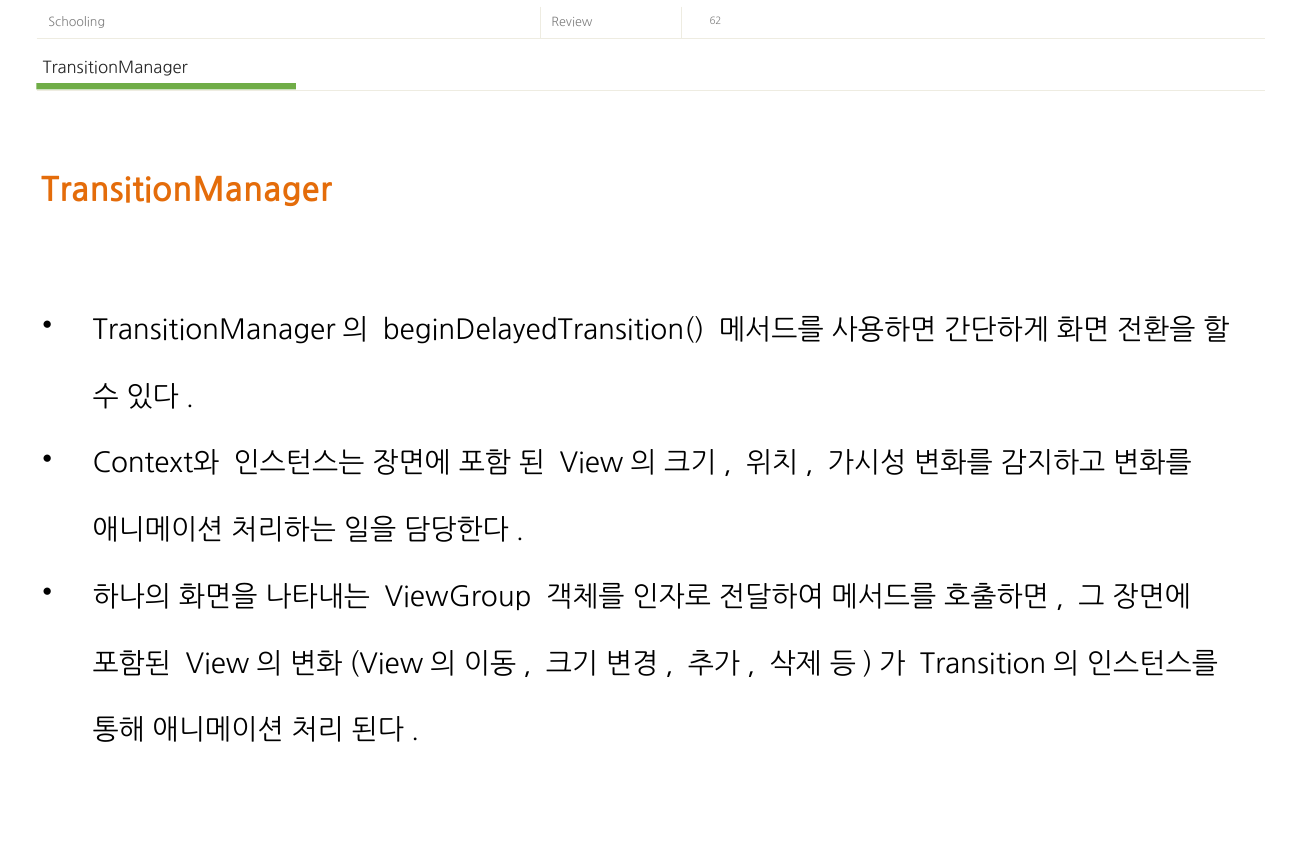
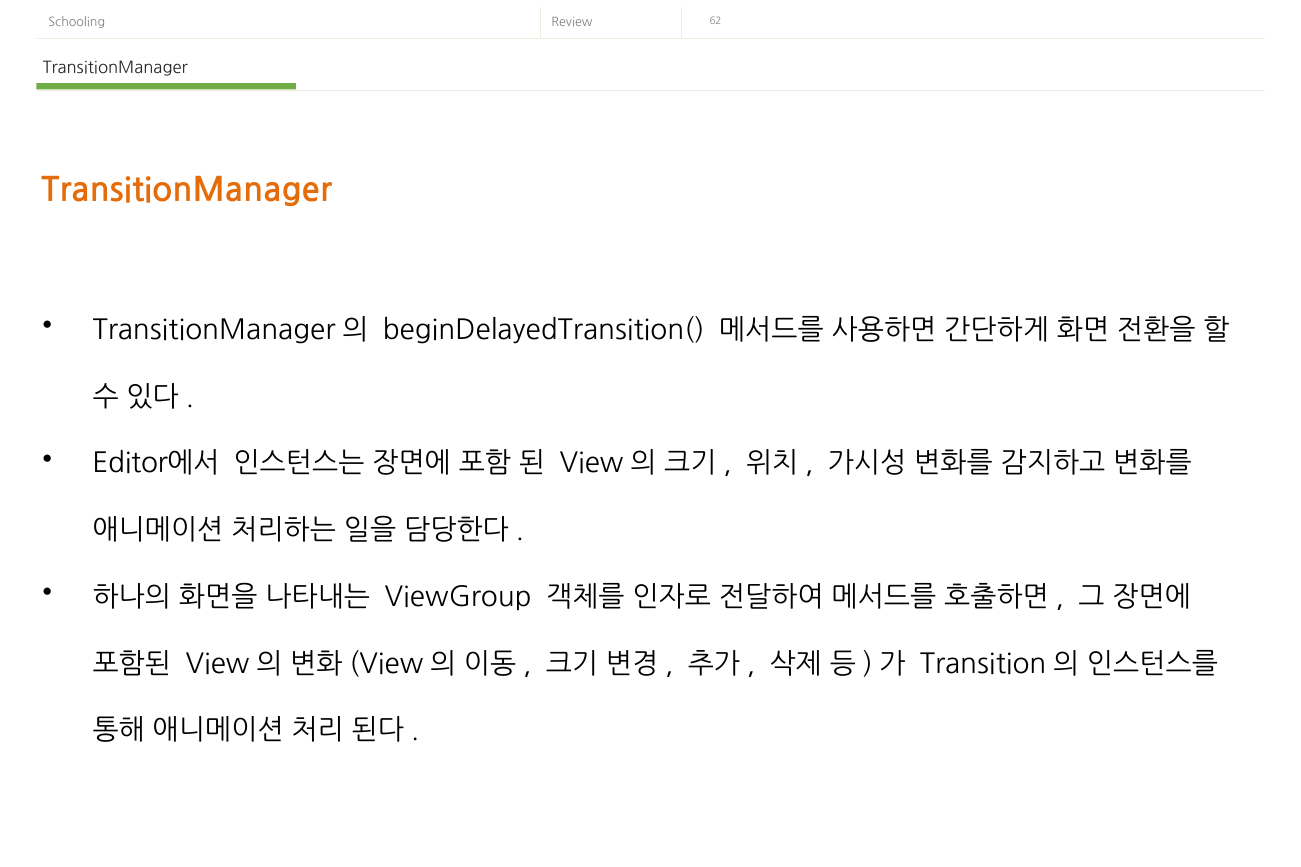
Context와: Context와 -> Editor에서 (156, 464)
